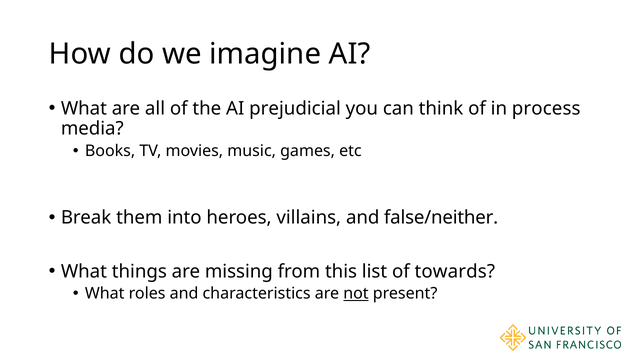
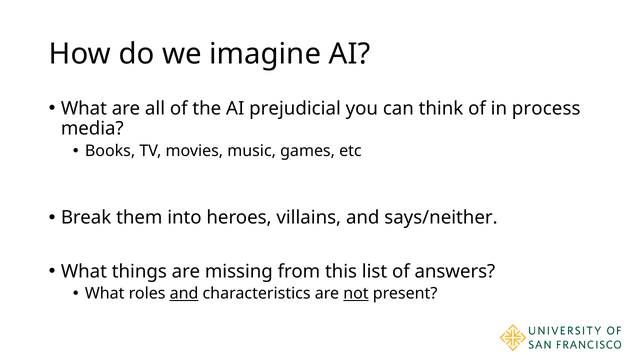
false/neither: false/neither -> says/neither (441, 217)
towards: towards -> answers (455, 271)
and underline: none -> present (184, 293)
